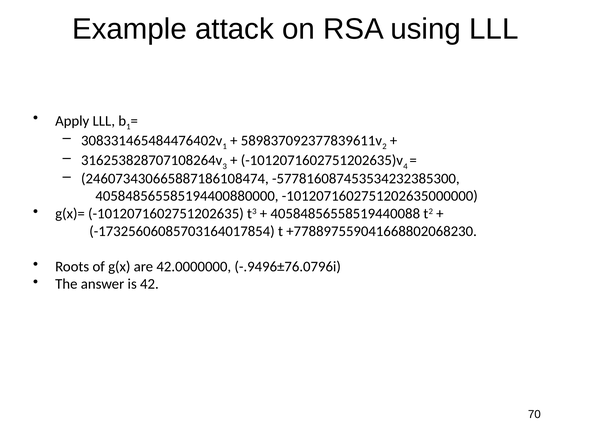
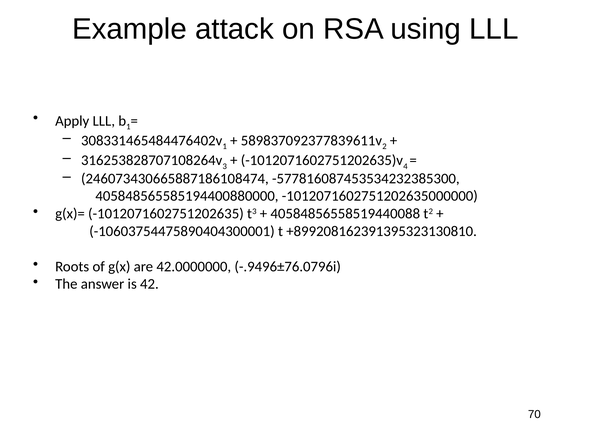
-17325606085703164017854: -17325606085703164017854 -> -10603754475890404300001 (182, 231)
+778897559041668802068230: +778897559041668802068230 -> +899208162391395323130810 (382, 231)
